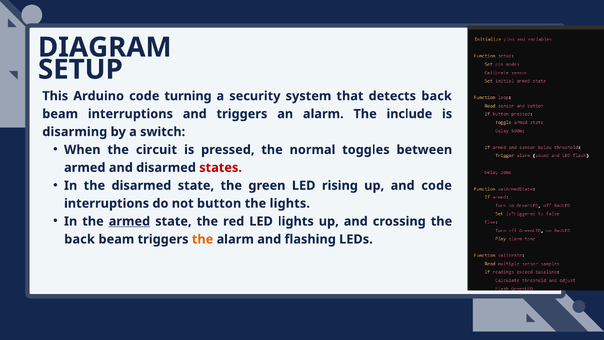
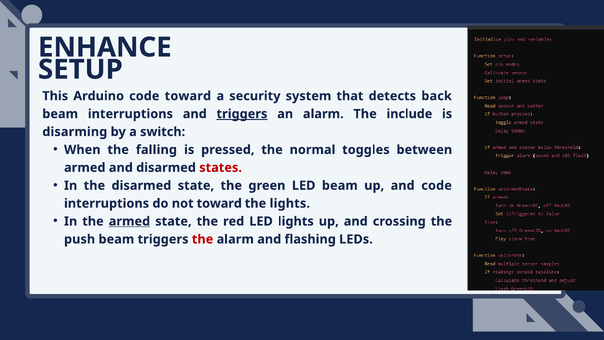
DIAGRAM: DIAGRAM -> ENHANCE (105, 47)
code turning: turning -> toward (188, 96)
triggers underline: none -> present (242, 114)
circuit: circuit -> falling (156, 150)
LED rising: rising -> beam (340, 185)
not button: button -> toward (219, 203)
back: back -> push (80, 239)
the colour: orange -> red (203, 239)
